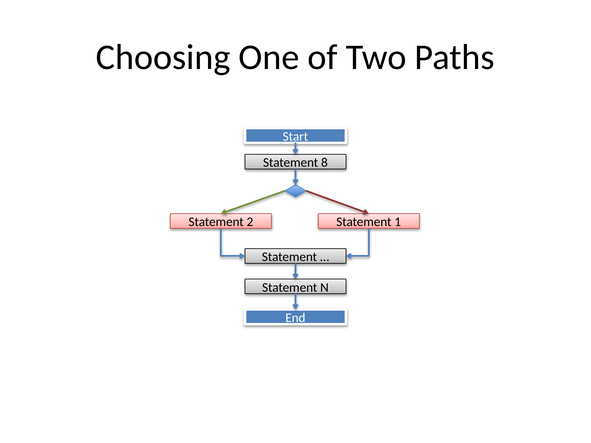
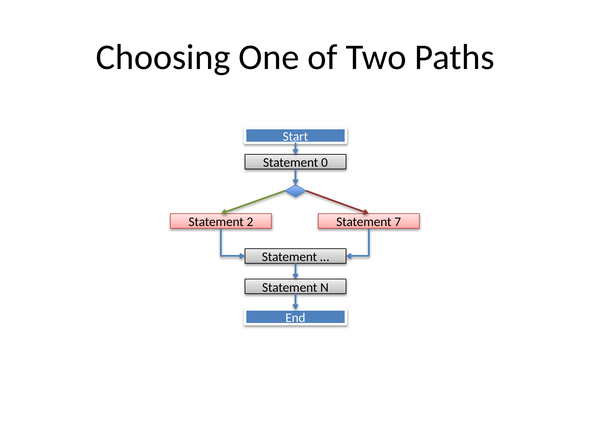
8: 8 -> 0 (324, 163)
1: 1 -> 7 (398, 222)
